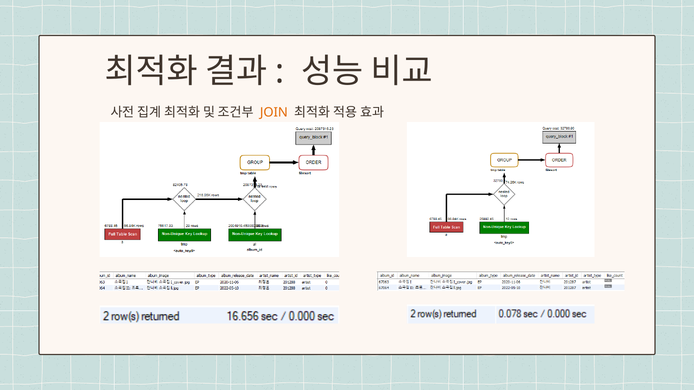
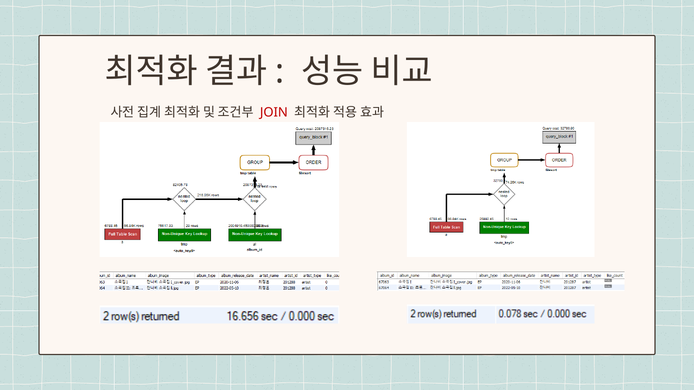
JOIN colour: orange -> red (274, 112)
